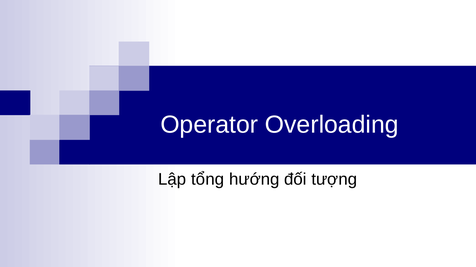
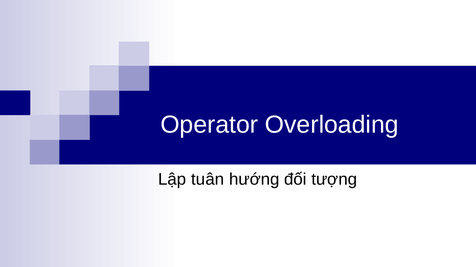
tổng: tổng -> tuân (208, 180)
